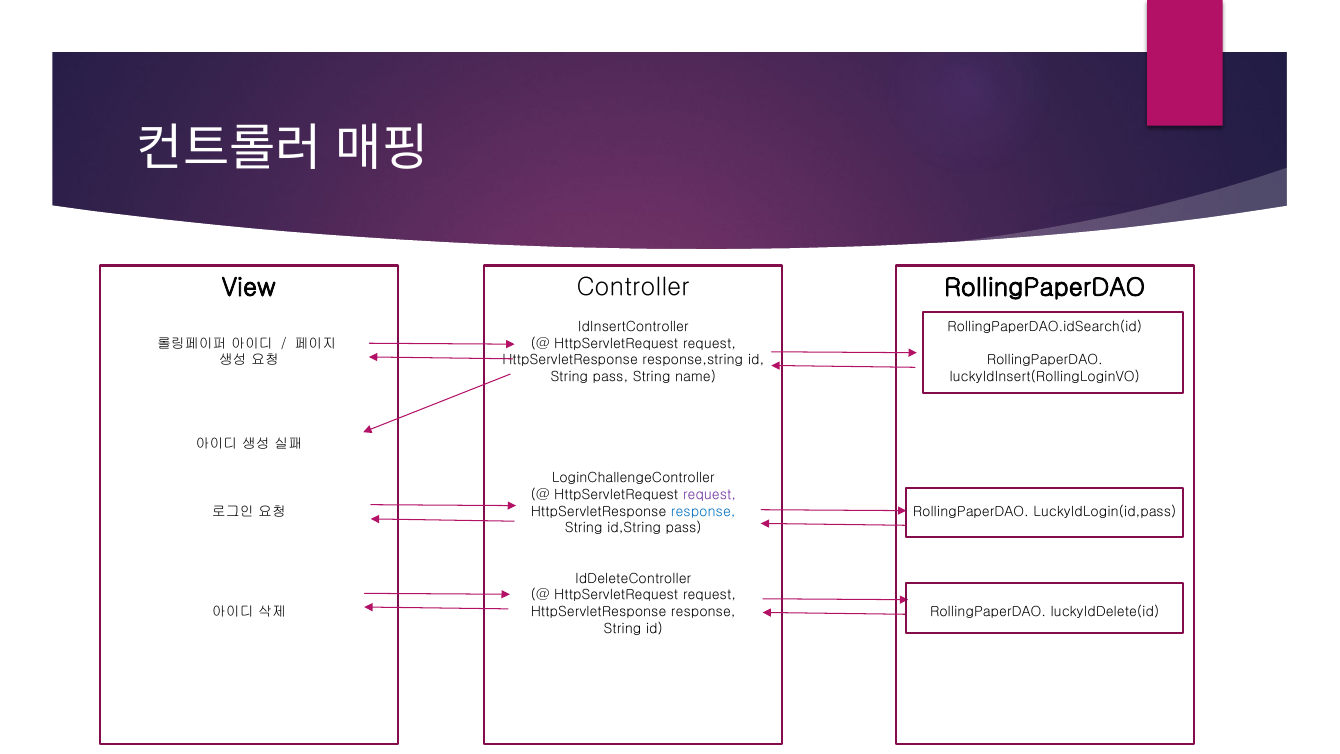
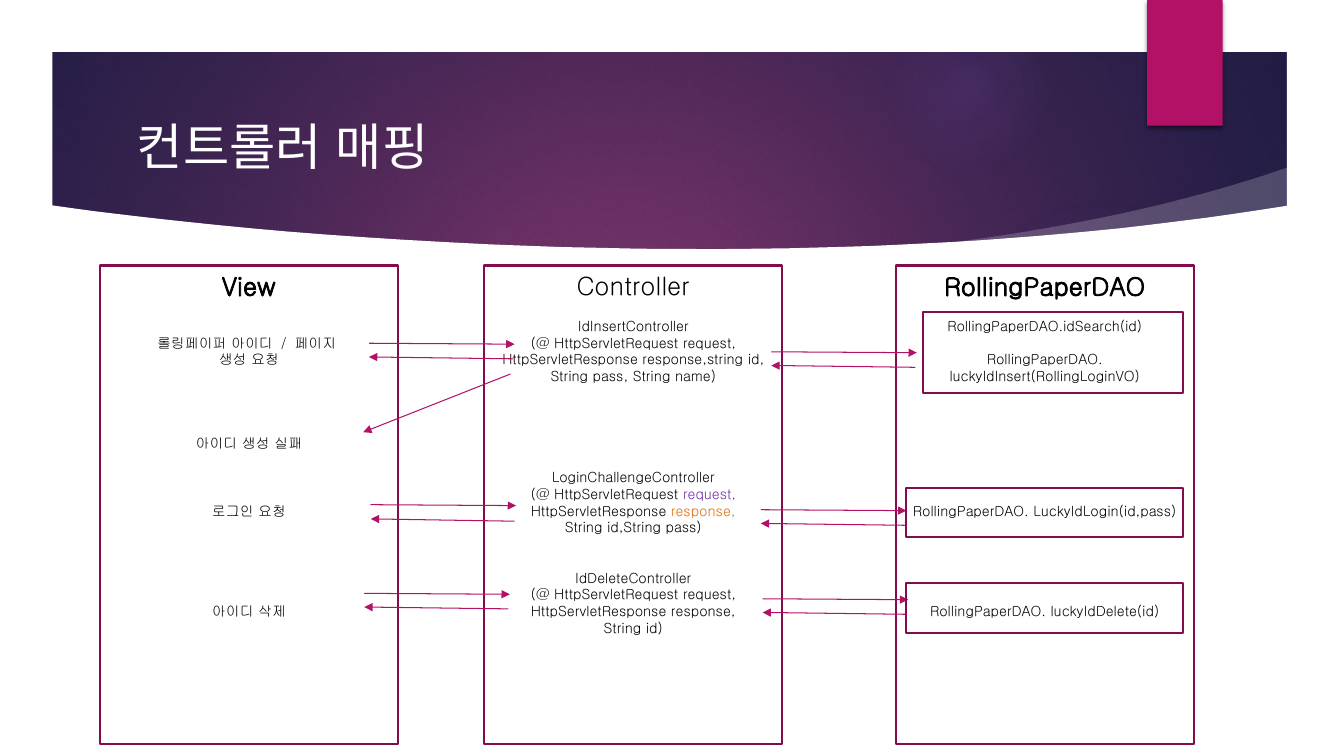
response colour: blue -> orange (703, 511)
